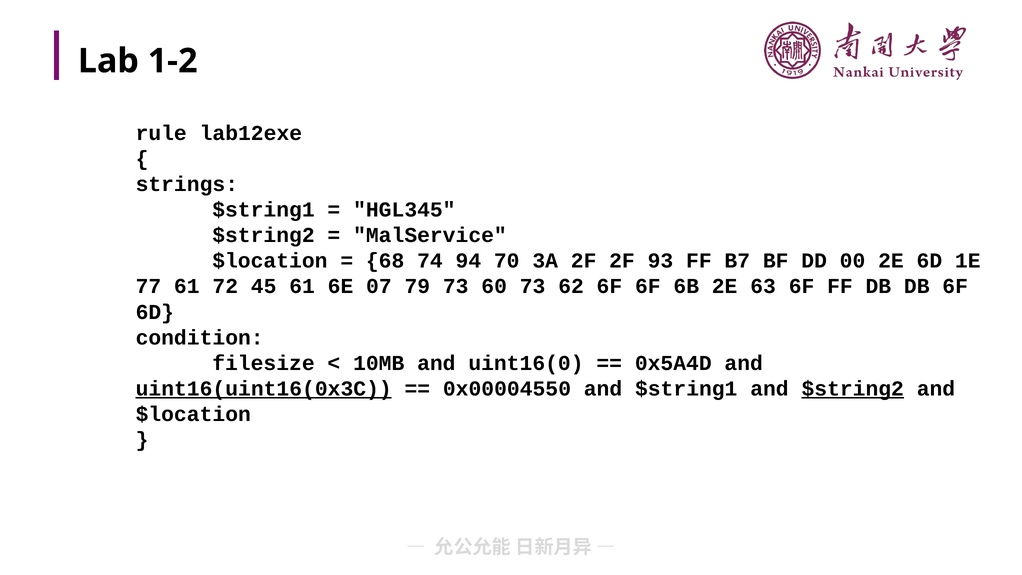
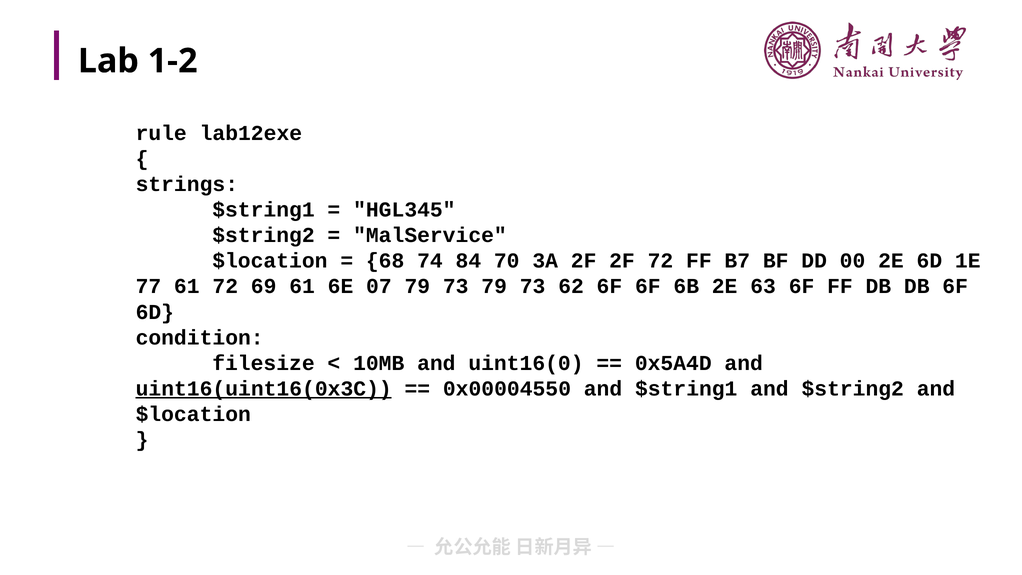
94: 94 -> 84 (468, 261)
2F 93: 93 -> 72 (660, 261)
45: 45 -> 69 (264, 286)
73 60: 60 -> 79 (494, 286)
$string2 underline: present -> none (853, 389)
